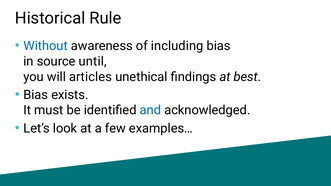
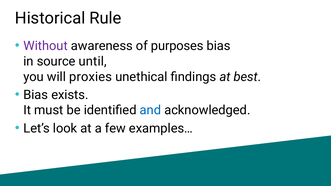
Without colour: blue -> purple (46, 46)
including: including -> purposes (177, 46)
articles: articles -> proxies (91, 77)
